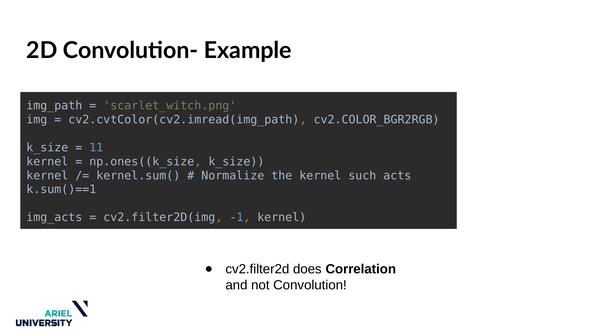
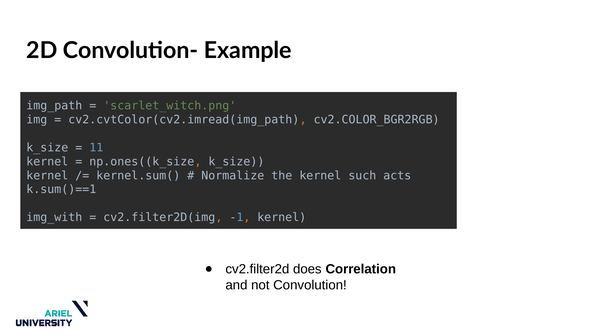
img_acts: img_acts -> img_with (54, 217)
